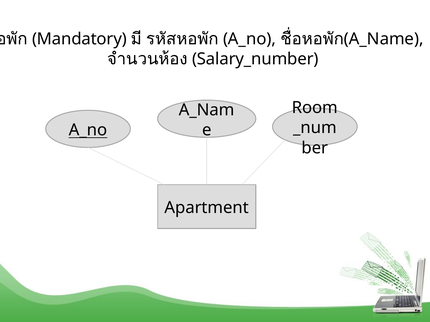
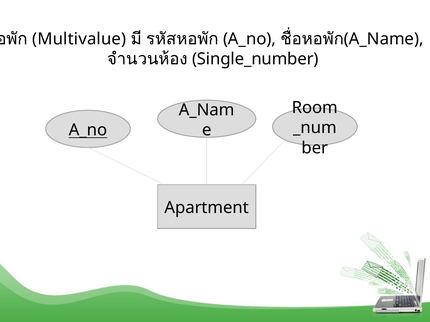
Mandatory: Mandatory -> Multivalue (79, 39)
Salary_number: Salary_number -> Single_number (255, 59)
